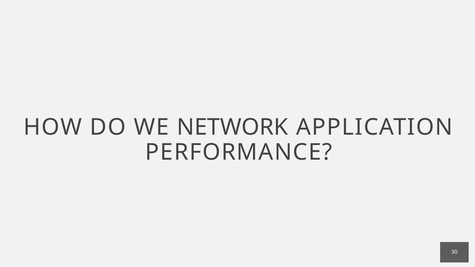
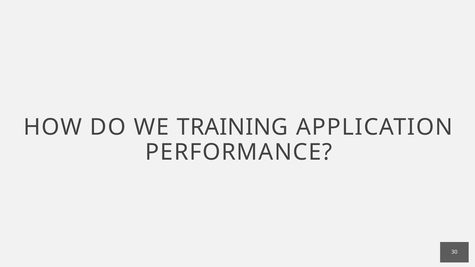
NETWORK: NETWORK -> TRAINING (232, 127)
